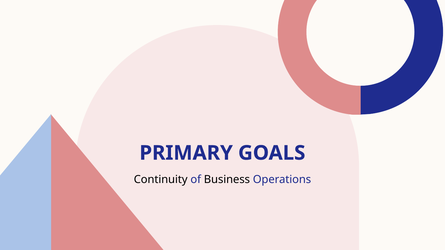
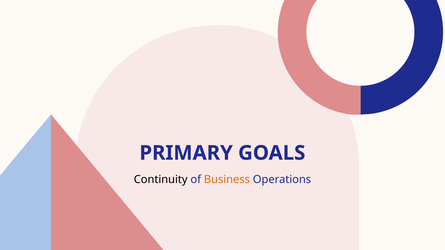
Business colour: black -> orange (227, 180)
